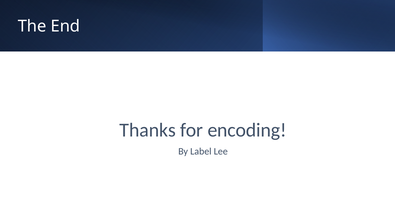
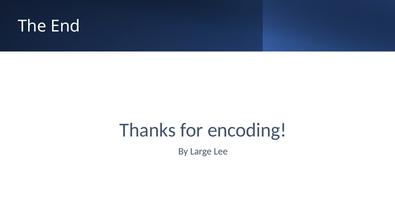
Label: Label -> Large (201, 151)
